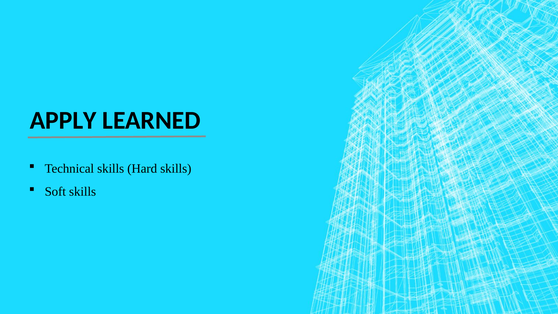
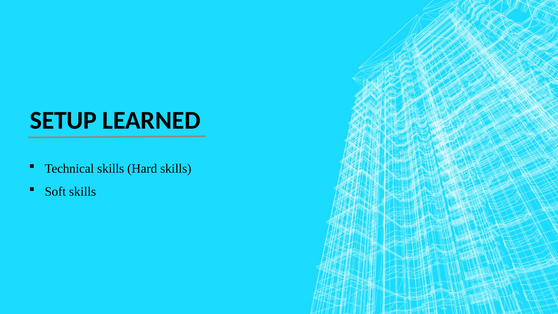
APPLY: APPLY -> SETUP (63, 120)
